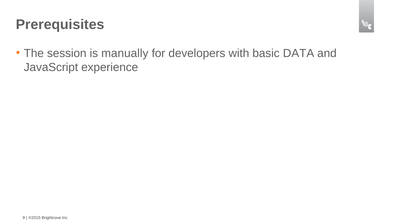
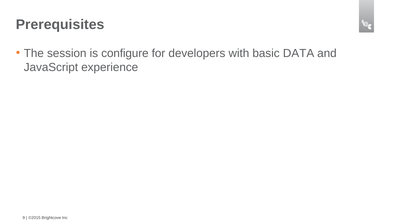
manually: manually -> configure (125, 53)
